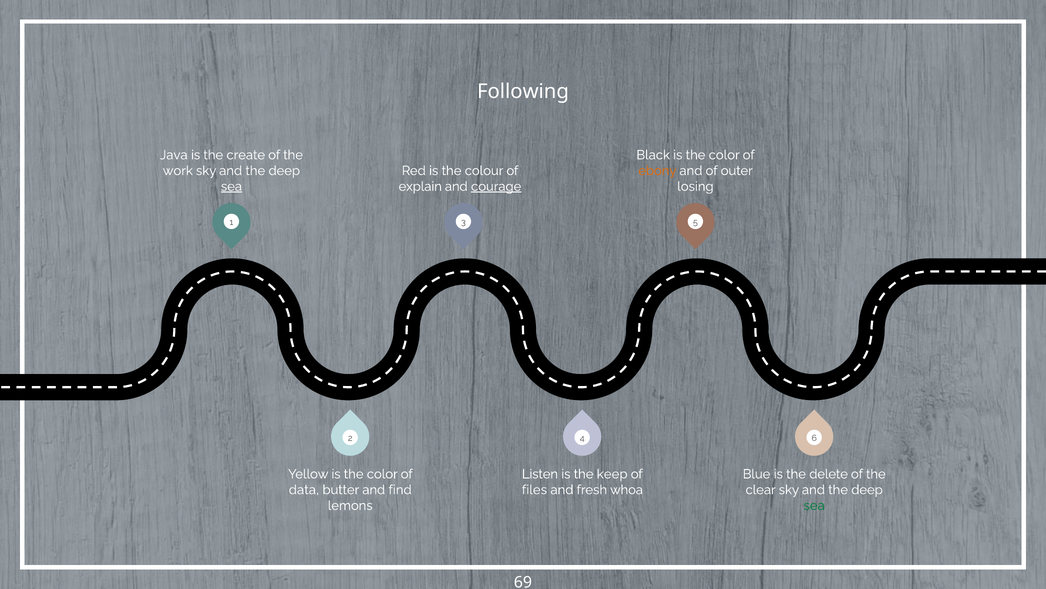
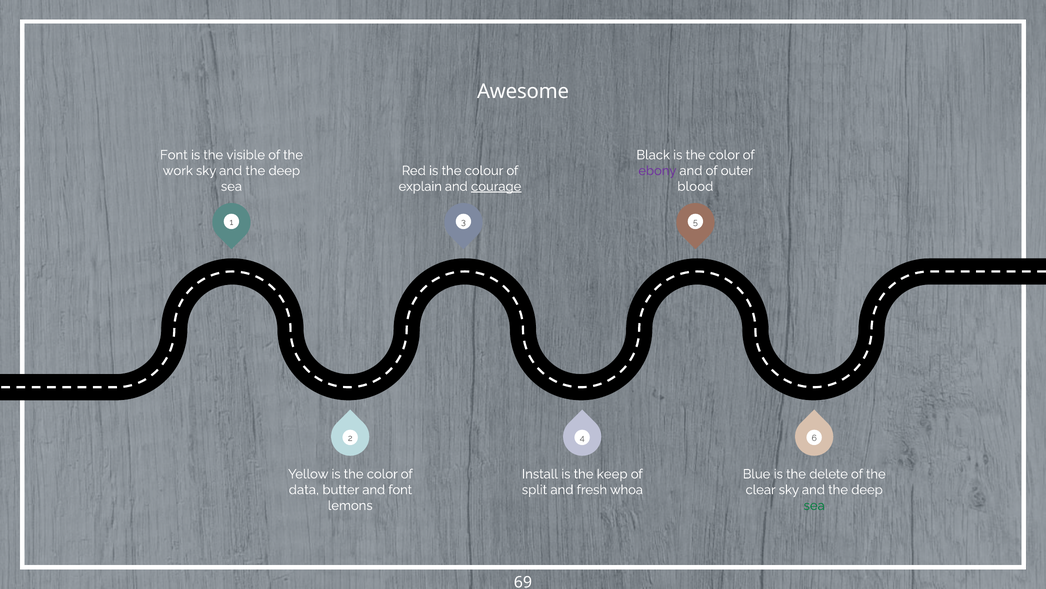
Following: Following -> Awesome (523, 91)
Java: Java -> Font (174, 155)
create: create -> visible (246, 155)
ebony colour: orange -> purple (657, 171)
sea underline: present -> none (231, 186)
losing: losing -> blood (695, 186)
Listen: Listen -> Install (540, 474)
and find: find -> font (400, 489)
files: files -> split (534, 489)
